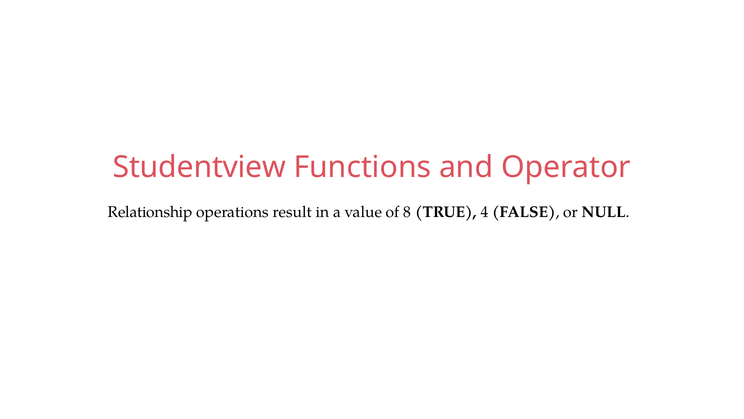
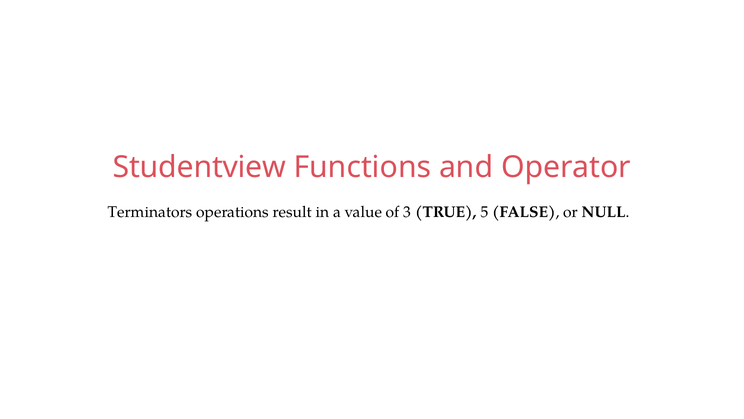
Relationship: Relationship -> Terminators (150, 212)
8: 8 -> 3 (407, 212)
4: 4 -> 5 (485, 212)
